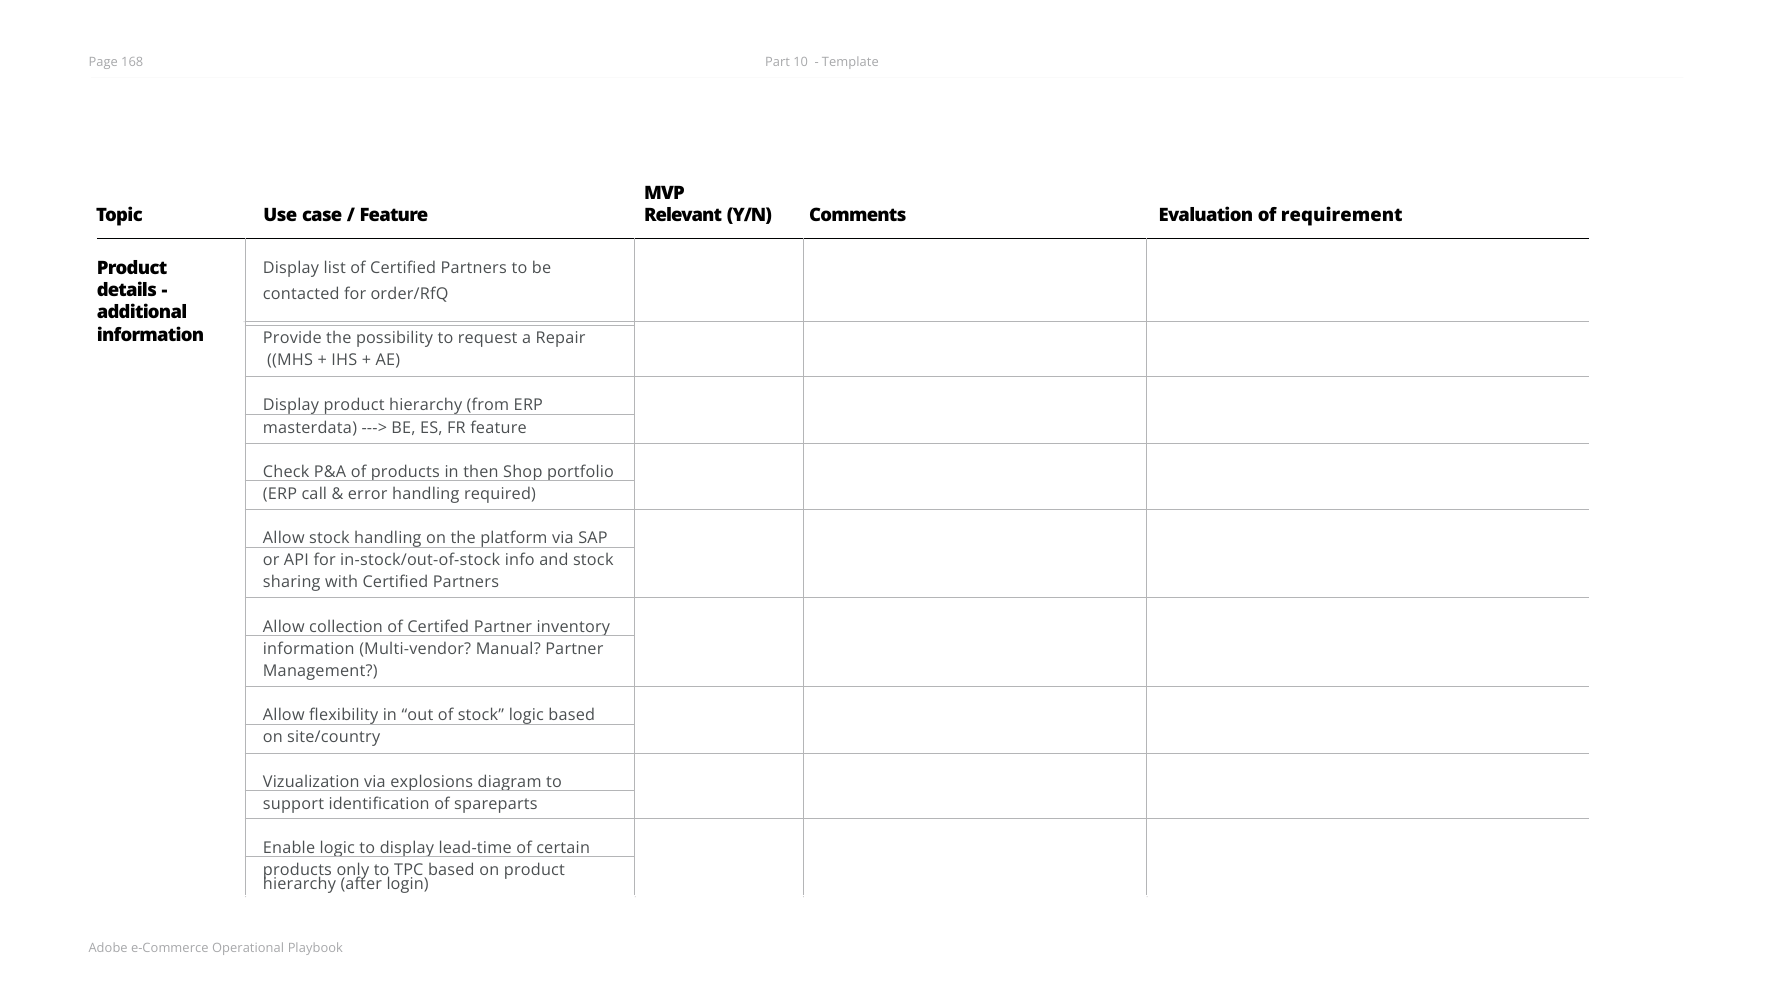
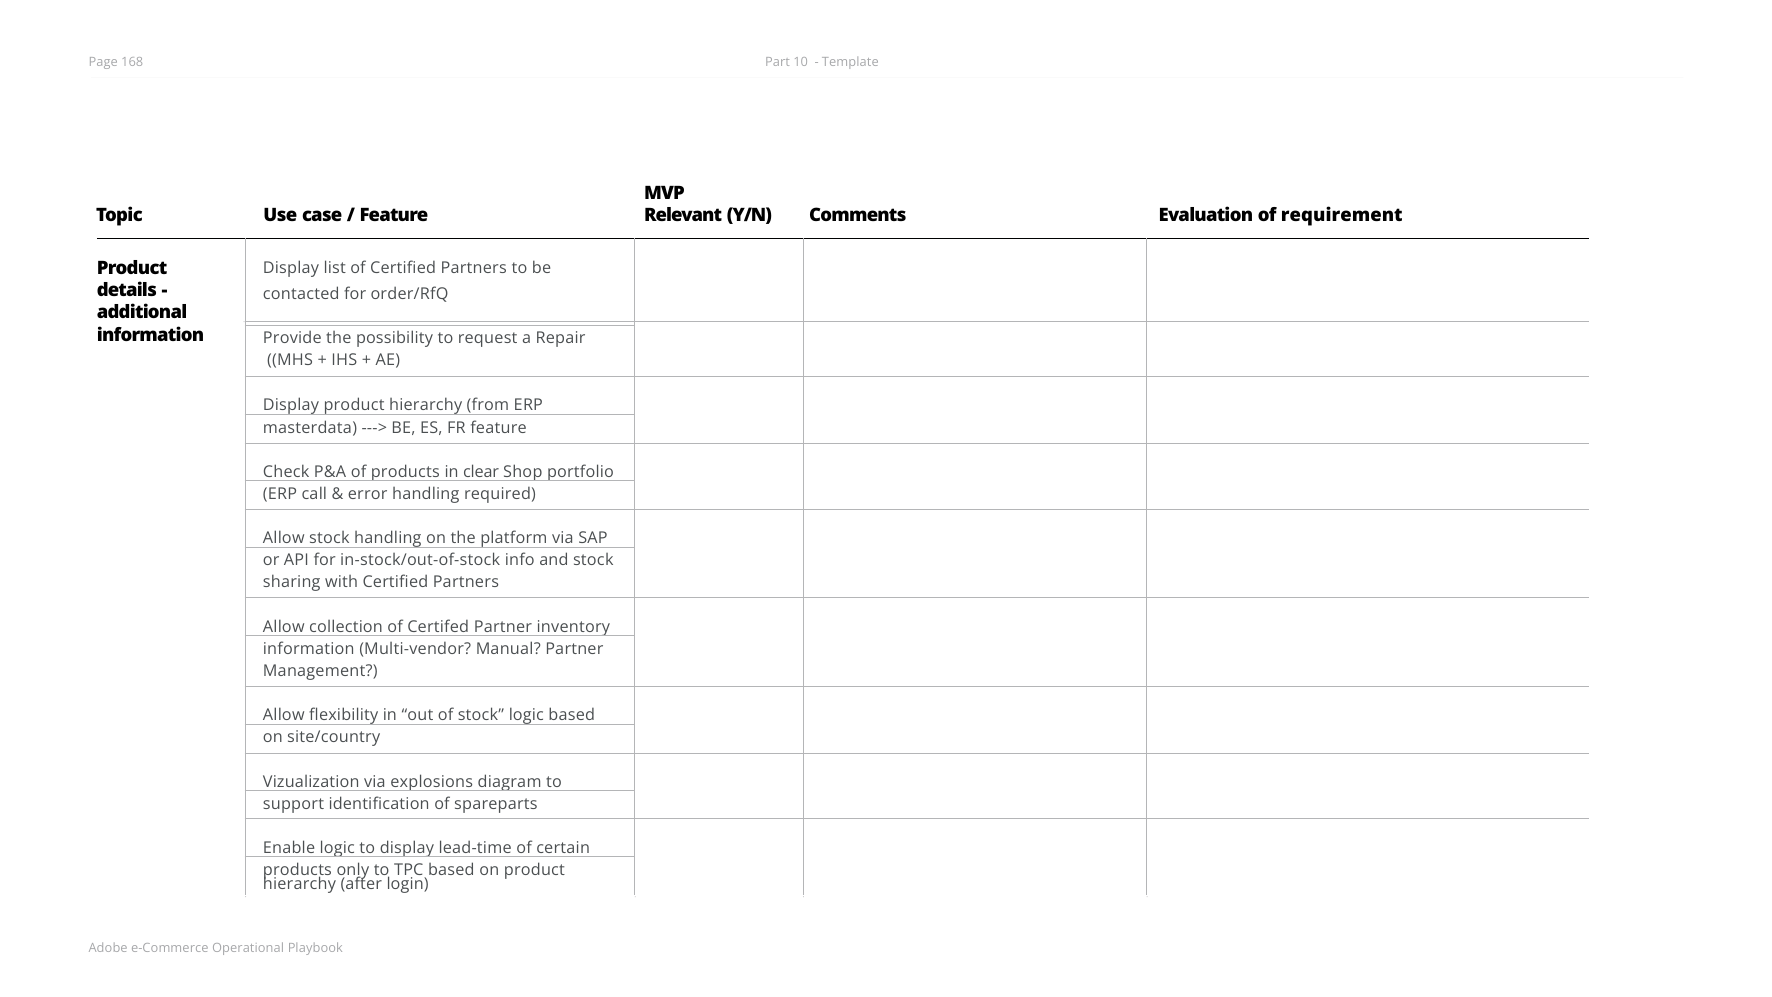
then: then -> clear (481, 472)
